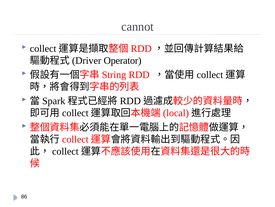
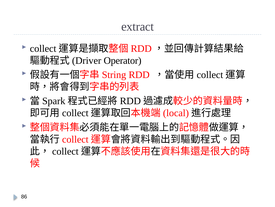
cannot: cannot -> extract (138, 27)
